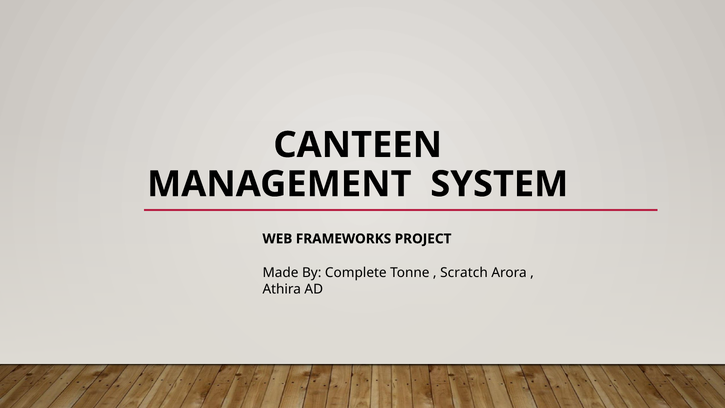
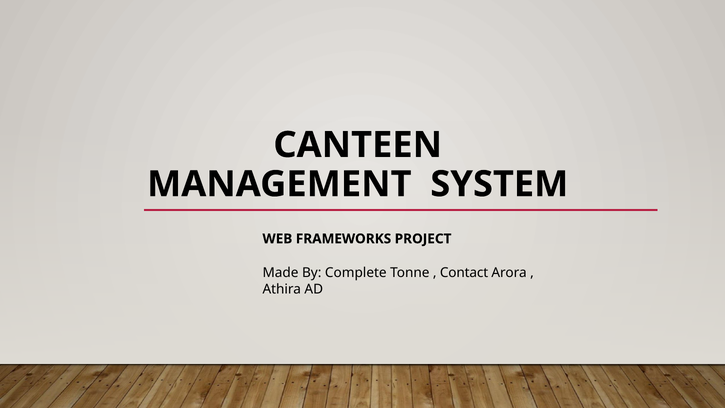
Scratch: Scratch -> Contact (464, 273)
